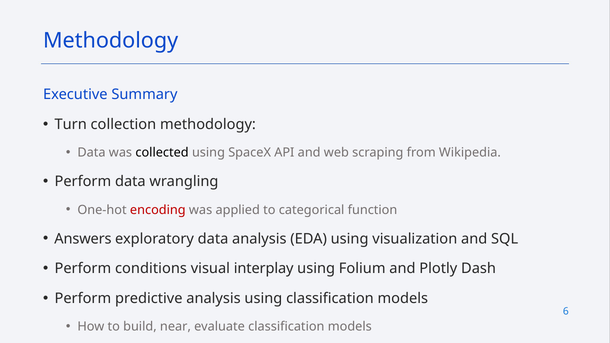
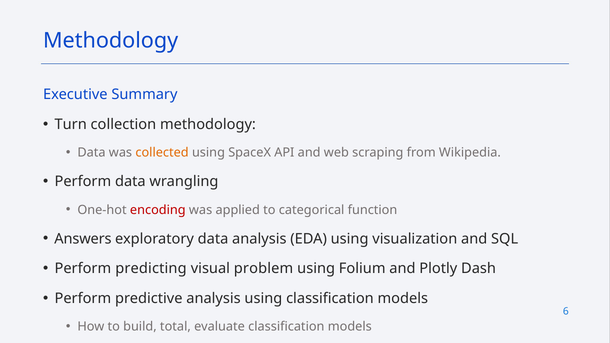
collected colour: black -> orange (162, 153)
conditions: conditions -> predicting (151, 269)
interplay: interplay -> problem (264, 269)
near: near -> total (175, 327)
